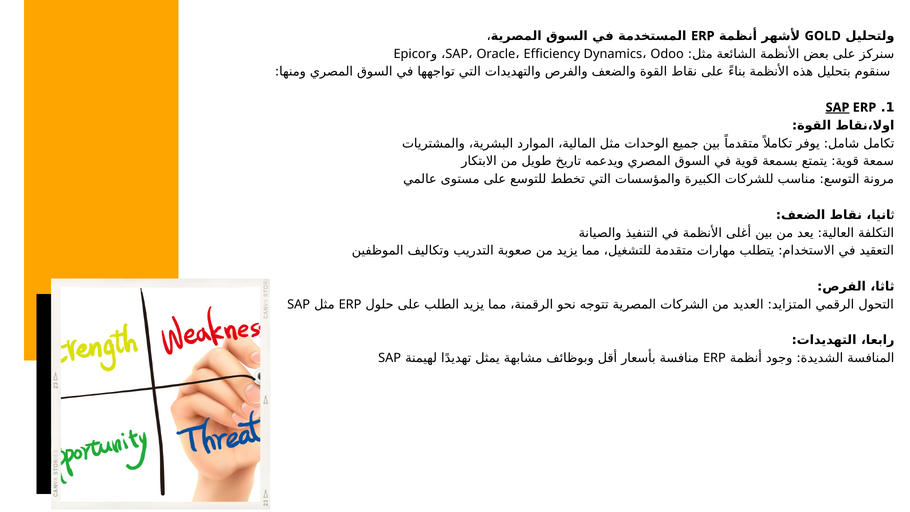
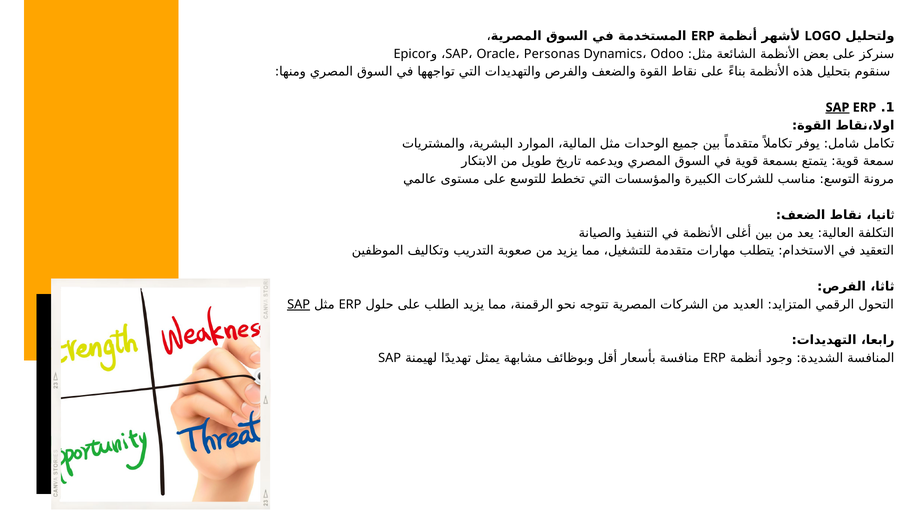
GOLD: GOLD -> LOGO (823, 36)
Efficiency: Efficiency -> Personas (552, 54)
SAP underline: none -> present (299, 304)
